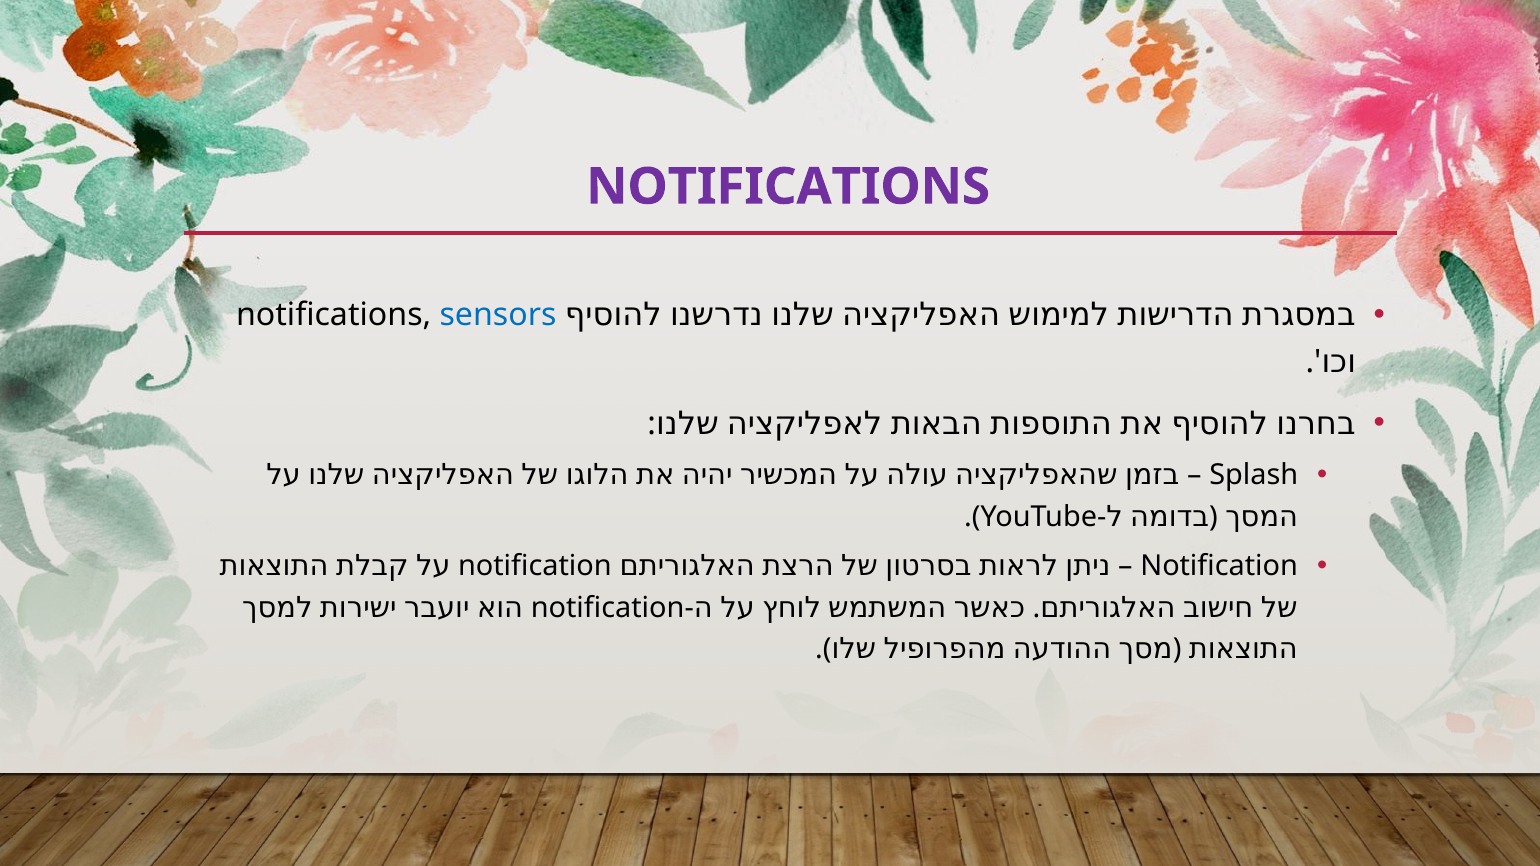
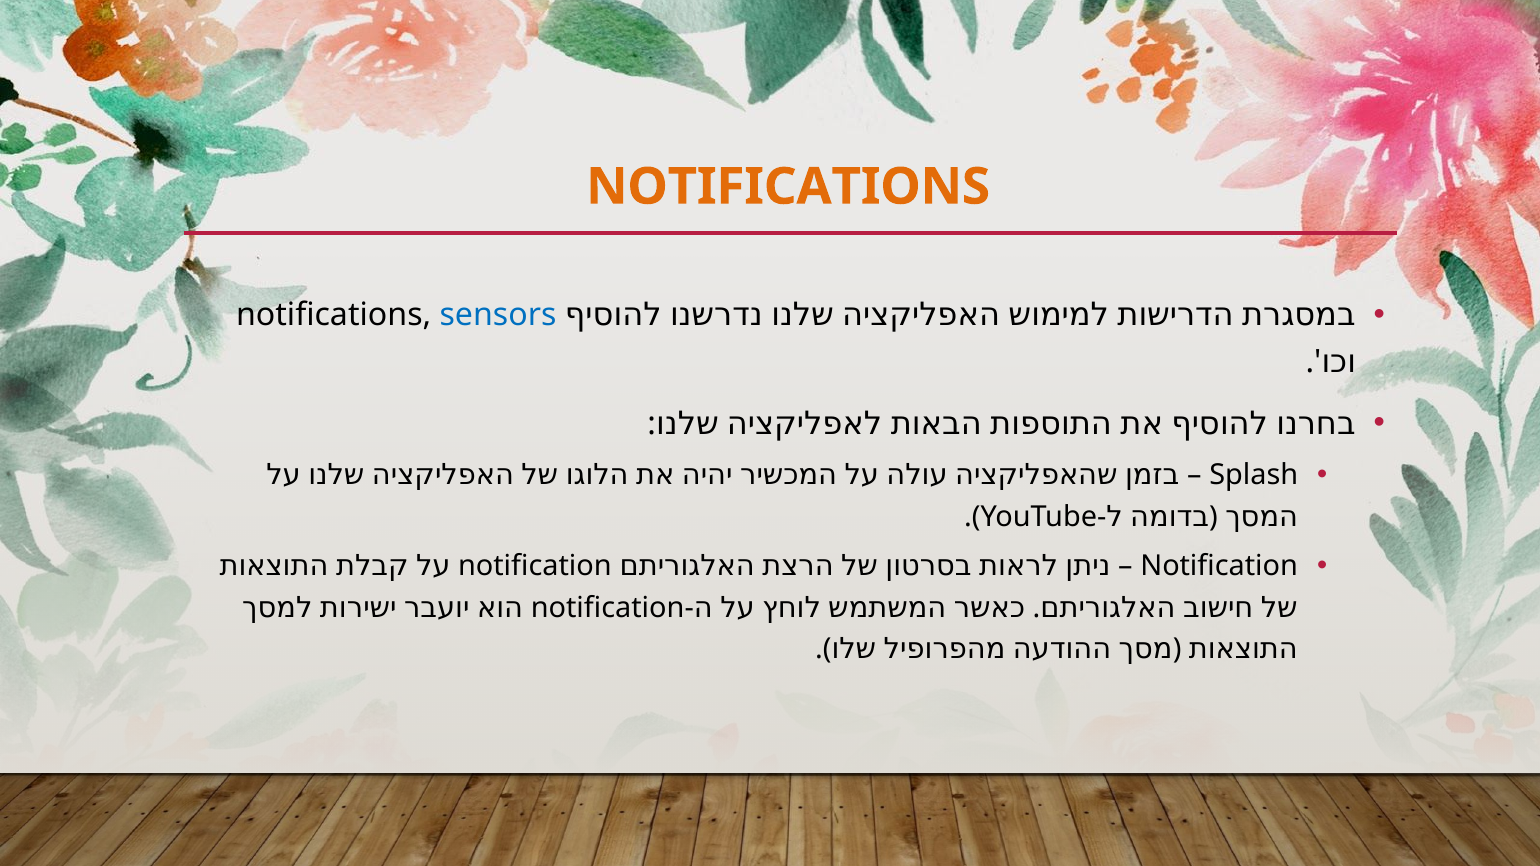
NOTIFICATIONS colour: purple -> orange (788, 187)
